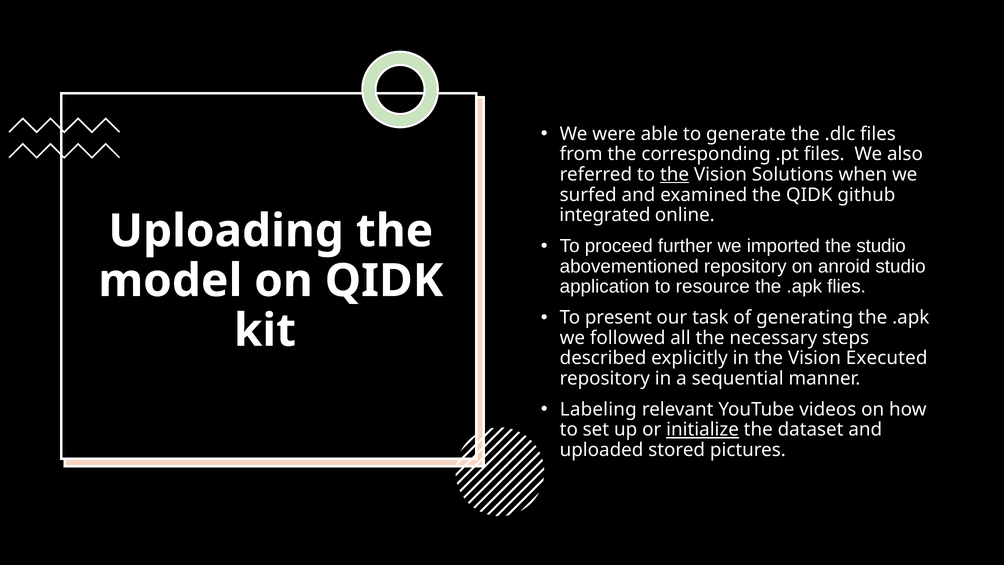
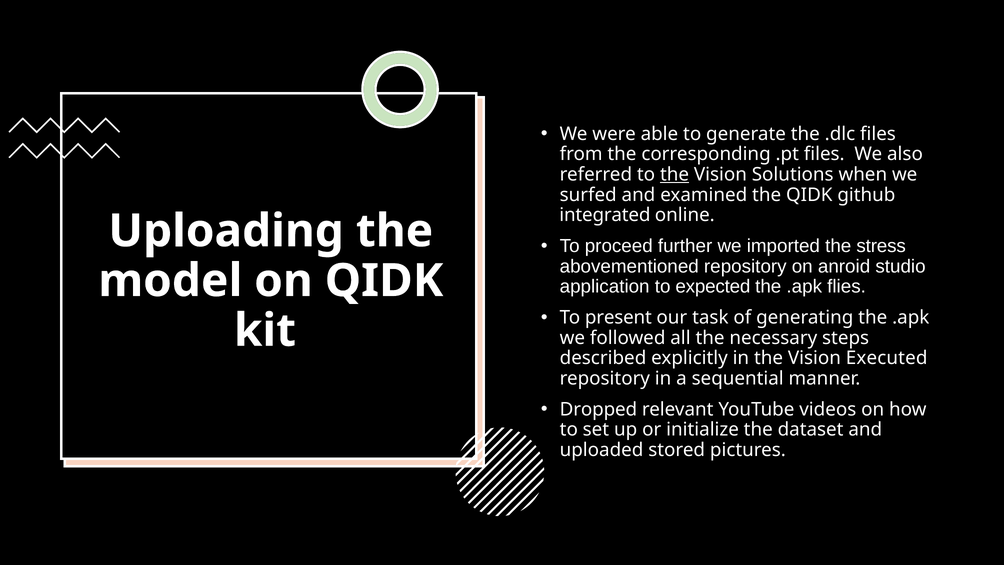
the studio: studio -> stress (881, 246)
resource: resource -> expected (713, 287)
Labeling: Labeling -> Dropped (598, 409)
initialize underline: present -> none (703, 430)
